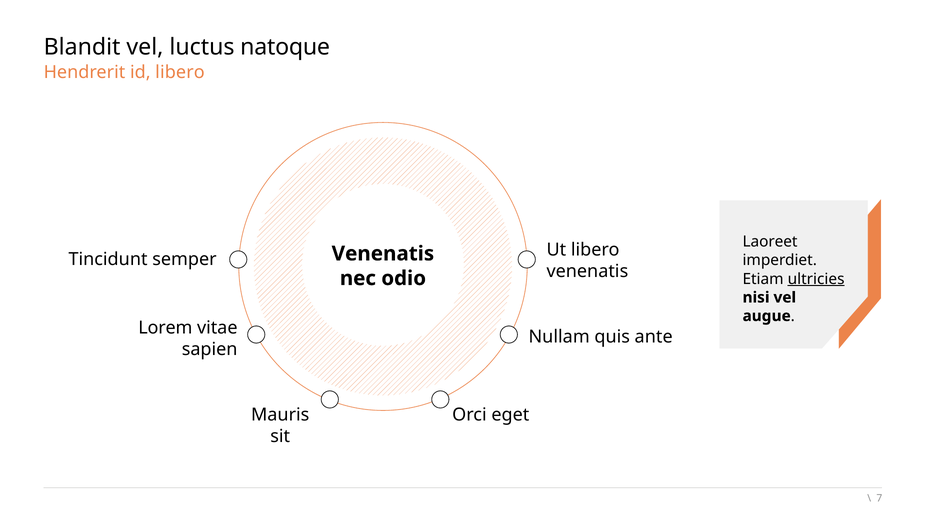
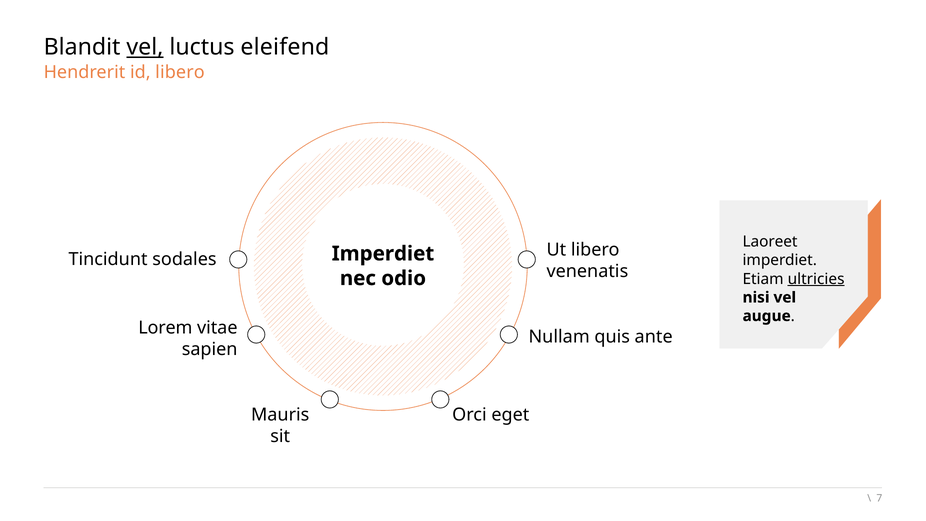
vel underline: none -> present (145, 47)
natoque: natoque -> eleifend (285, 47)
Venenatis: Venenatis -> Imperdiet (383, 254)
semper: semper -> sodales (184, 259)
